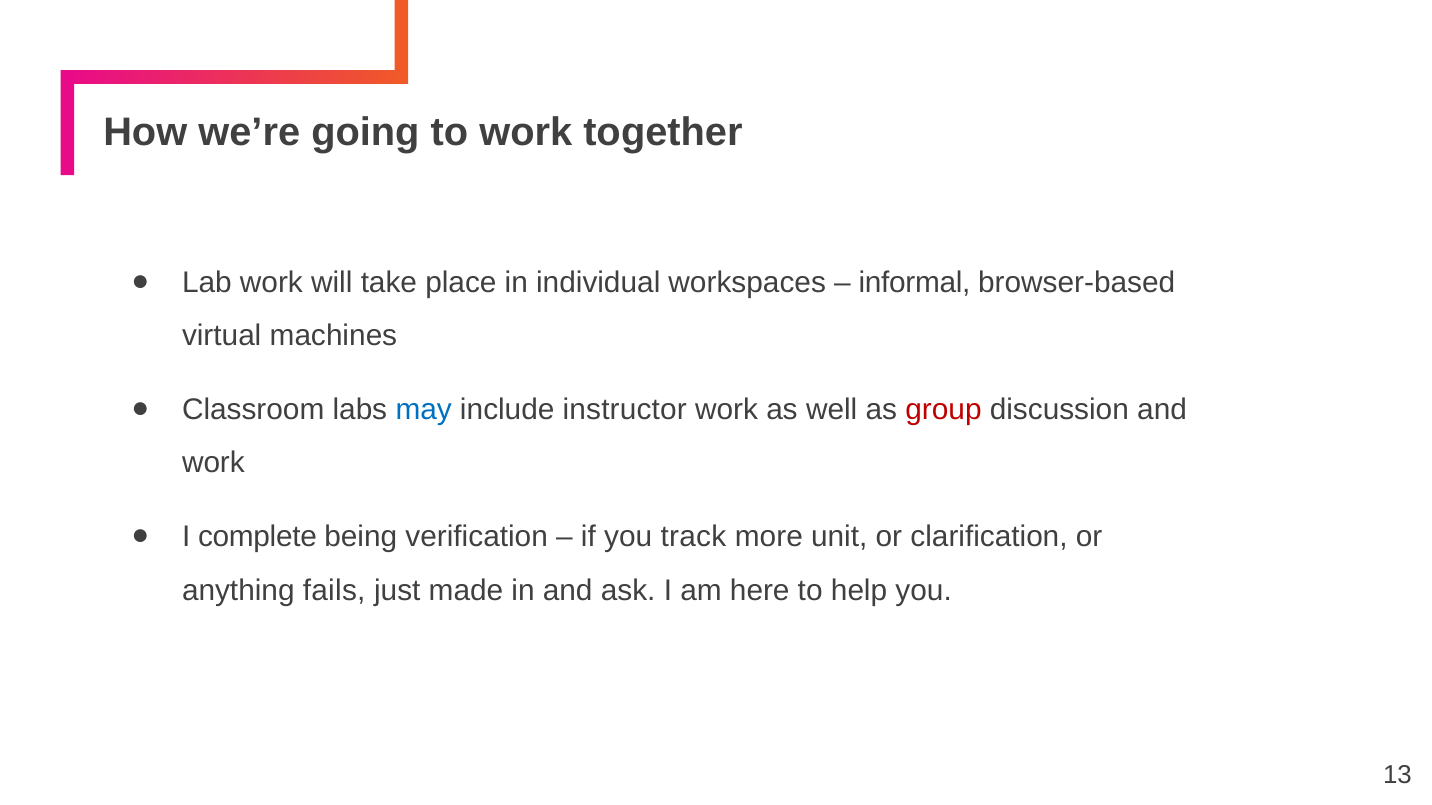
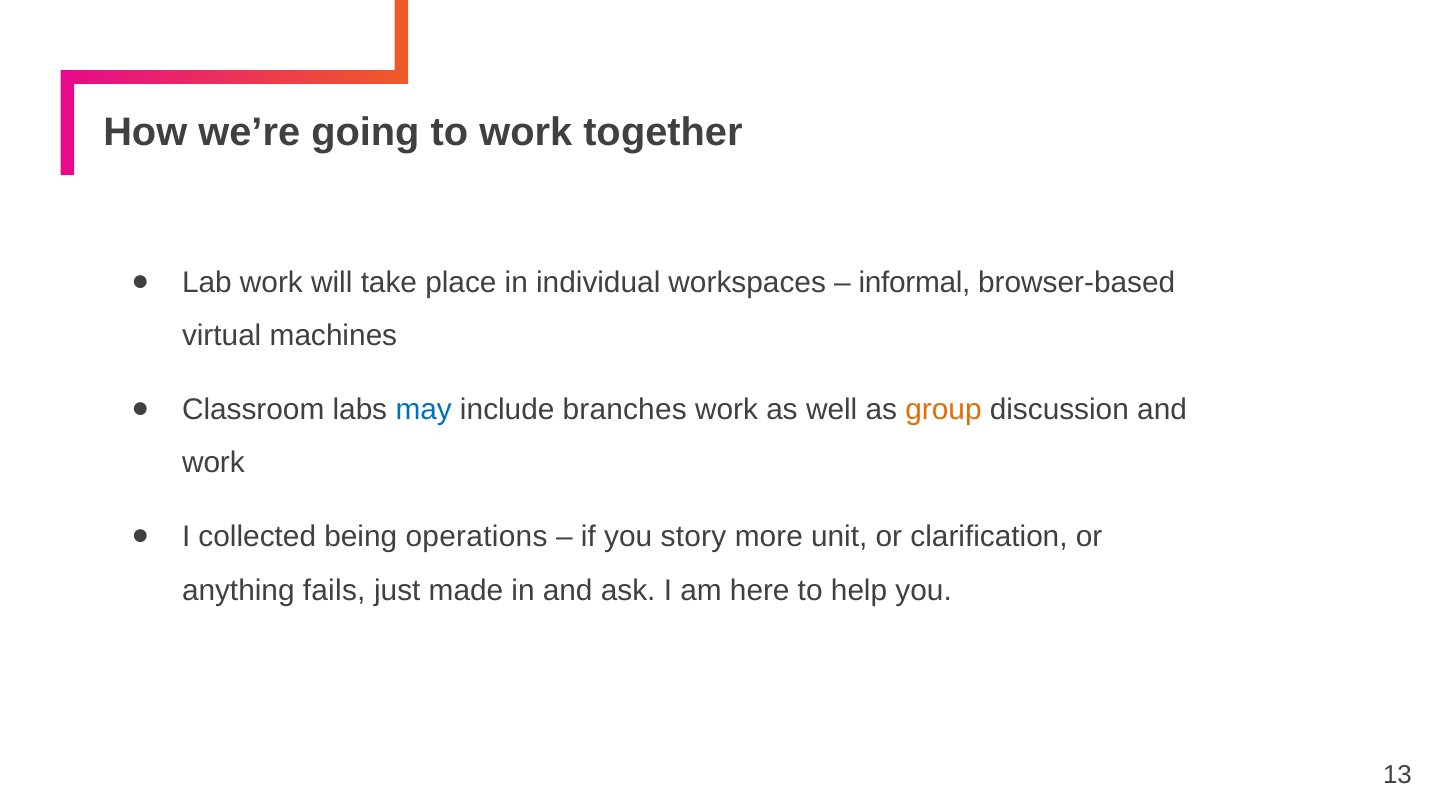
instructor: instructor -> branches (625, 410)
group colour: red -> orange (943, 410)
complete: complete -> collected (257, 537)
verification: verification -> operations (476, 537)
track: track -> story (693, 537)
